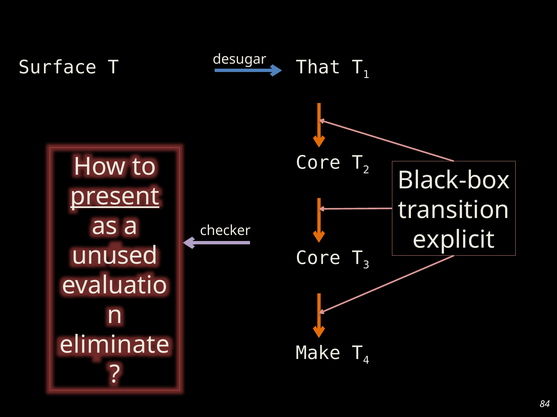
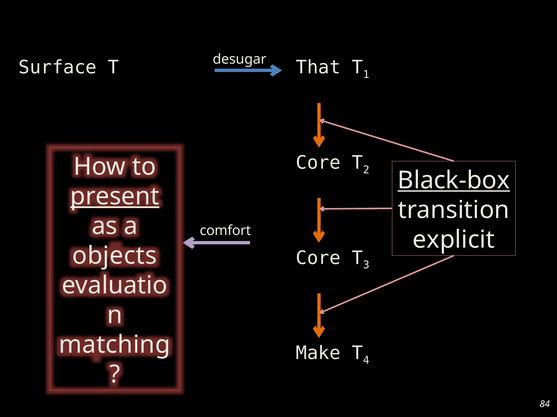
Black-box underline: none -> present (454, 181)
checker: checker -> comfort (225, 231)
unused: unused -> objects (115, 256)
eliminate: eliminate -> matching (115, 345)
